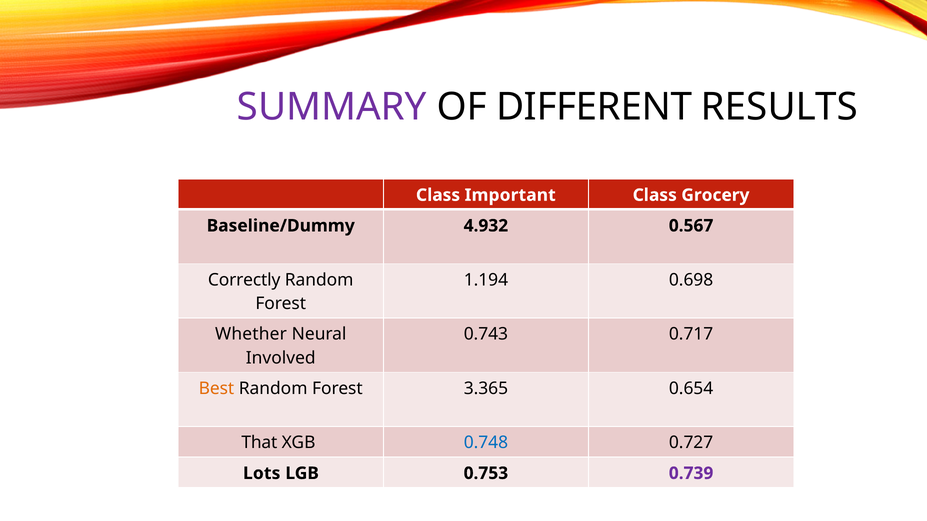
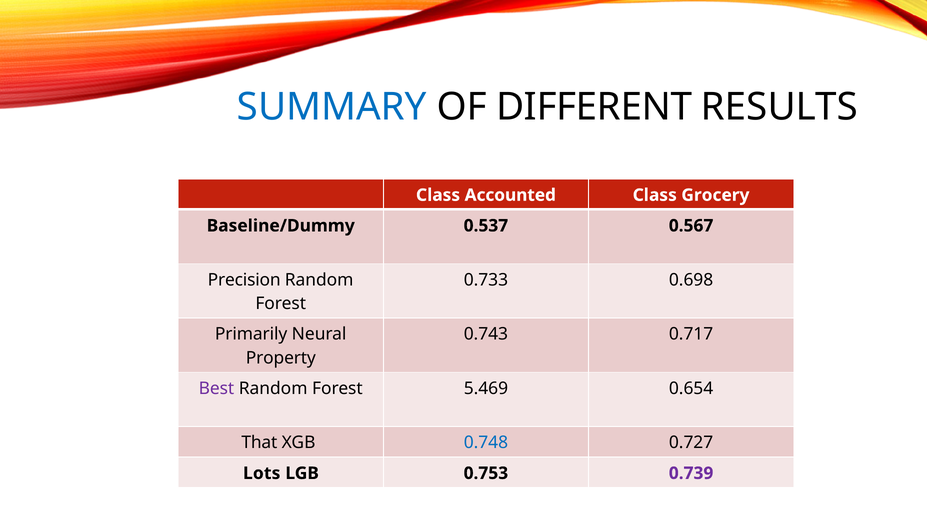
SUMMARY colour: purple -> blue (332, 107)
Important: Important -> Accounted (510, 195)
4.932: 4.932 -> 0.537 (486, 226)
Correctly: Correctly -> Precision (244, 280)
1.194: 1.194 -> 0.733 (486, 280)
Whether: Whether -> Primarily (251, 334)
Involved: Involved -> Property (281, 358)
Best colour: orange -> purple (216, 389)
3.365: 3.365 -> 5.469 (486, 389)
